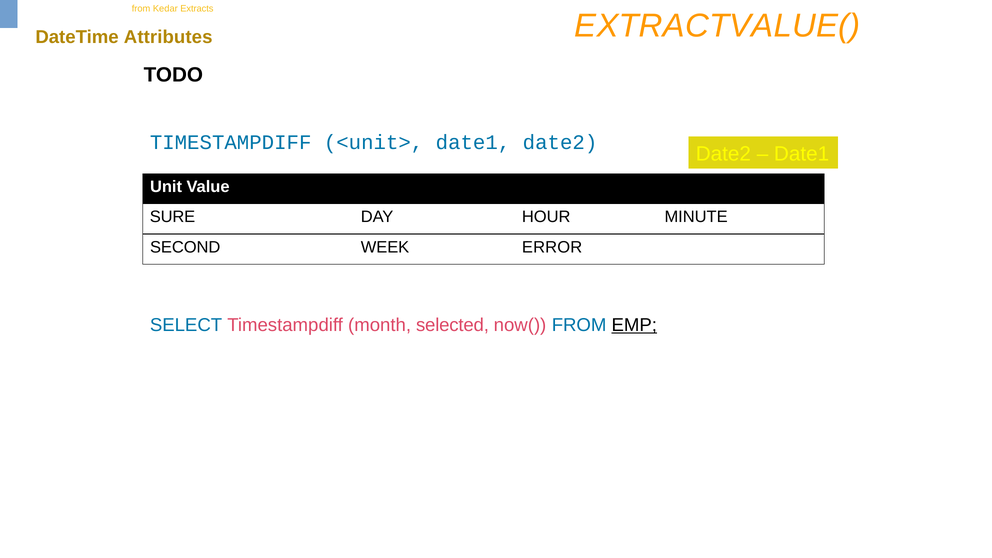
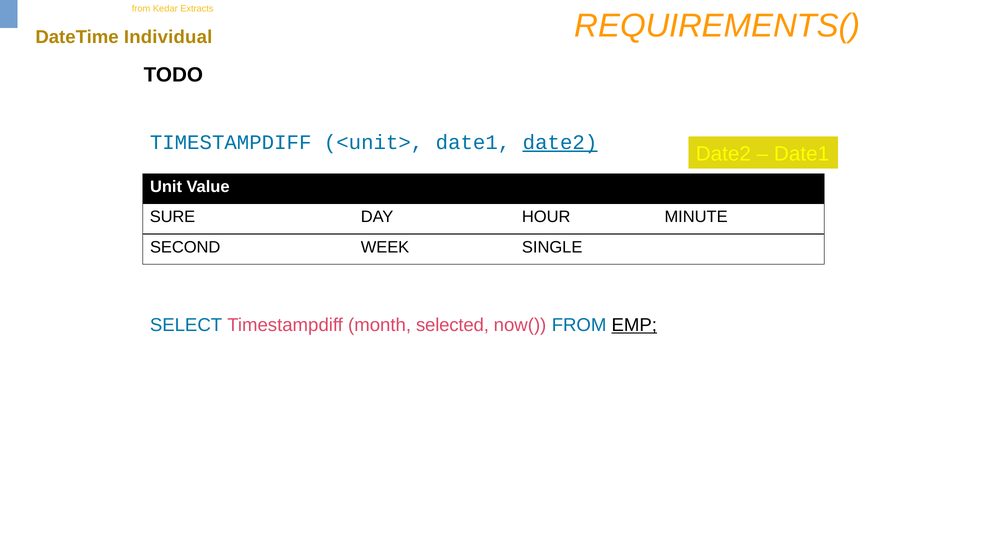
EXTRACTVALUE(: EXTRACTVALUE( -> REQUIREMENTS( (717, 26)
Attributes: Attributes -> Individual (168, 37)
date2 underline: none -> present (560, 142)
ERROR: ERROR -> SINGLE (552, 247)
